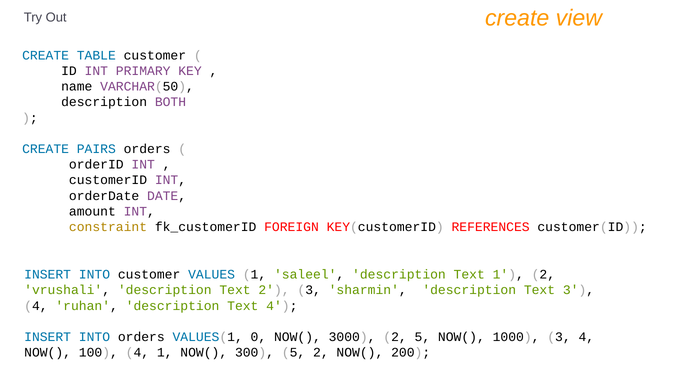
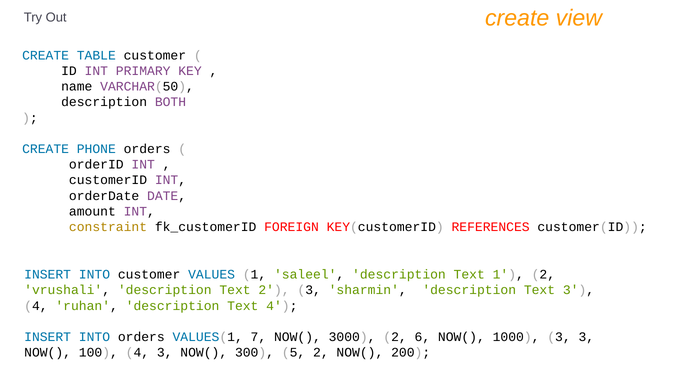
PAIRS: PAIRS -> PHONE (96, 149)
0: 0 -> 7 (258, 337)
2 5: 5 -> 6 (422, 337)
1000 3 4: 4 -> 3 (586, 337)
4 1: 1 -> 3 (165, 353)
